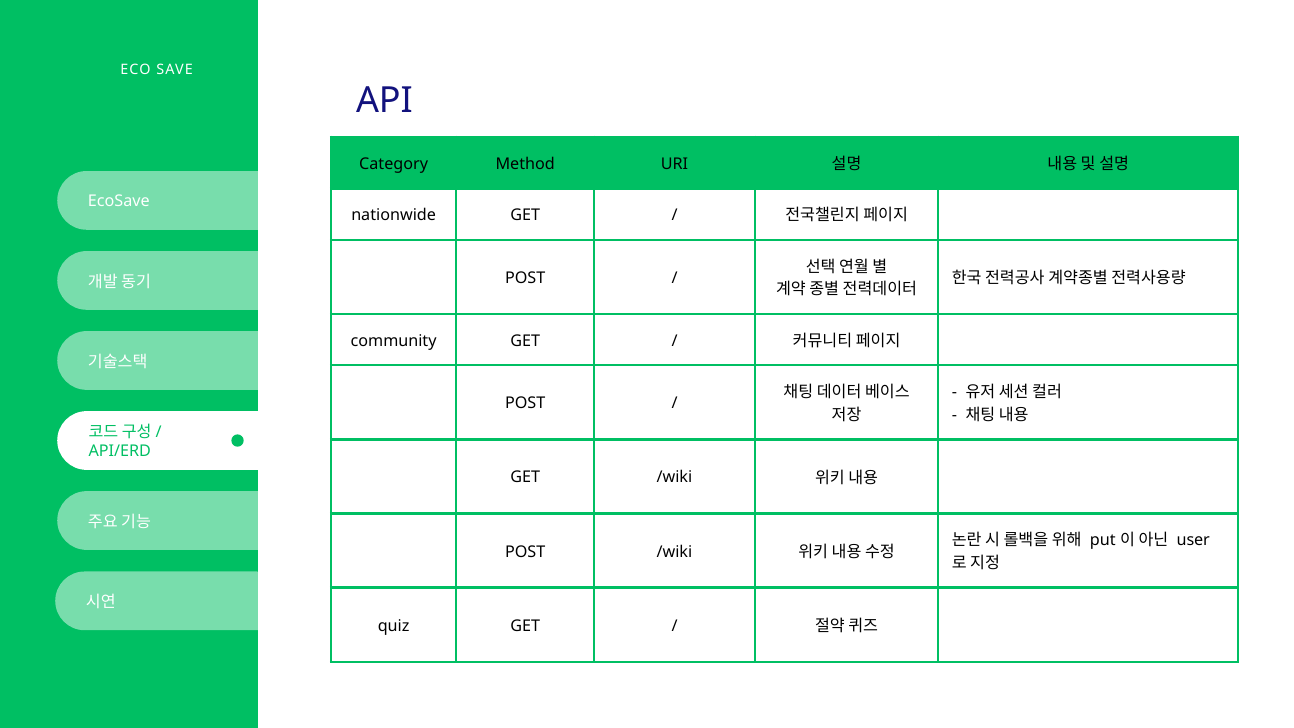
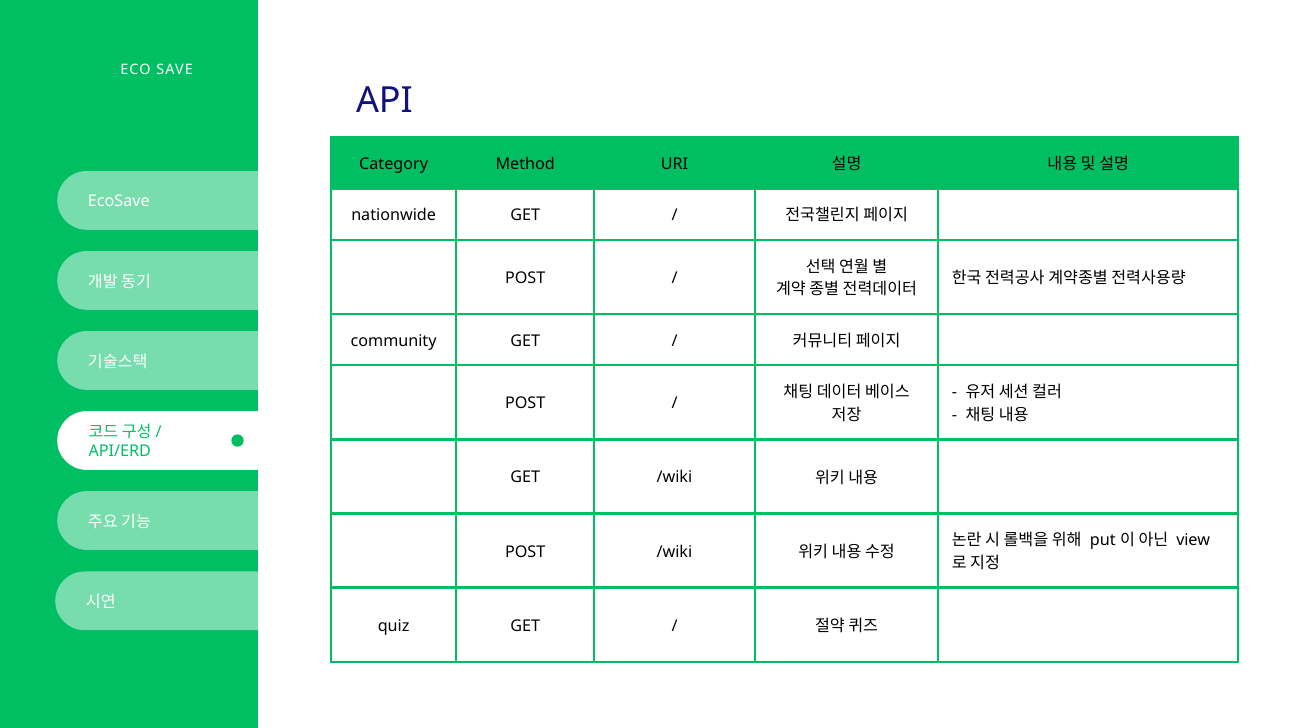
user: user -> view (1193, 540)
